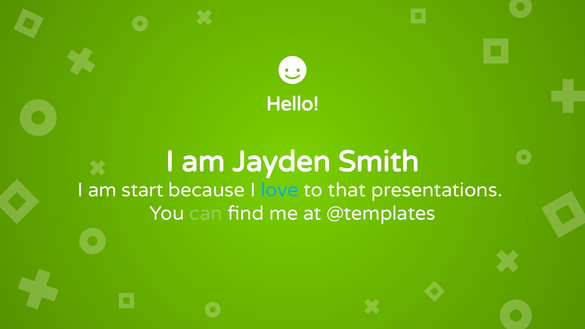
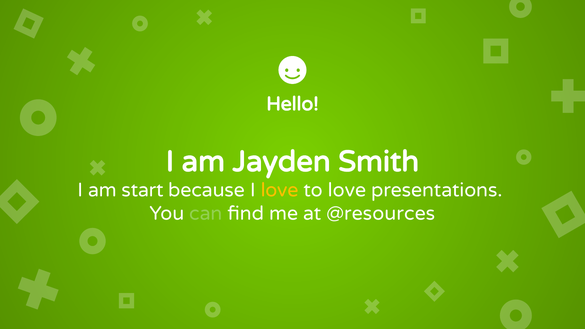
love colour: light blue -> yellow (280, 190)
to that: that -> love (347, 190)
@templates: @templates -> @resources (381, 213)
